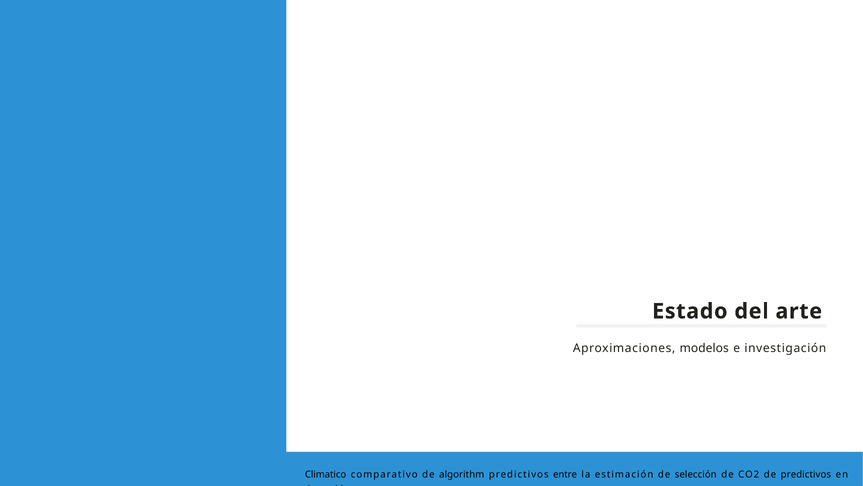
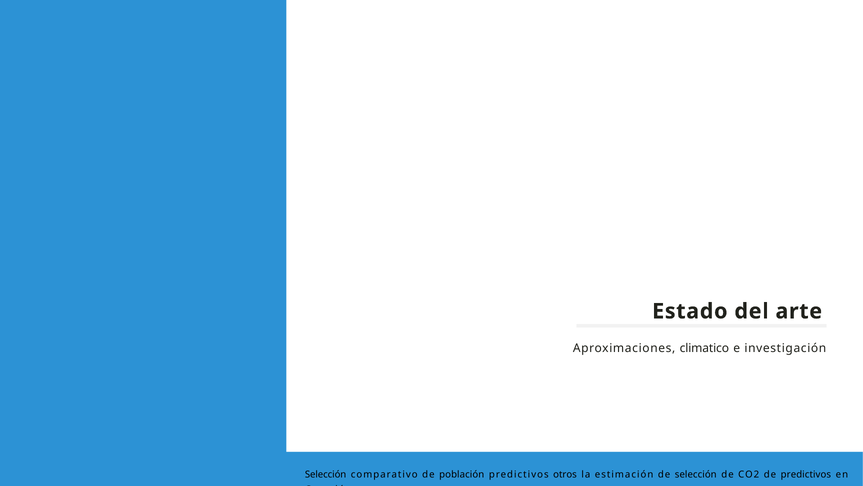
modelos: modelos -> climatico (704, 348)
Climatico: Climatico -> Selección (326, 474)
algorithm: algorithm -> población (462, 474)
entre: entre -> otros (565, 474)
